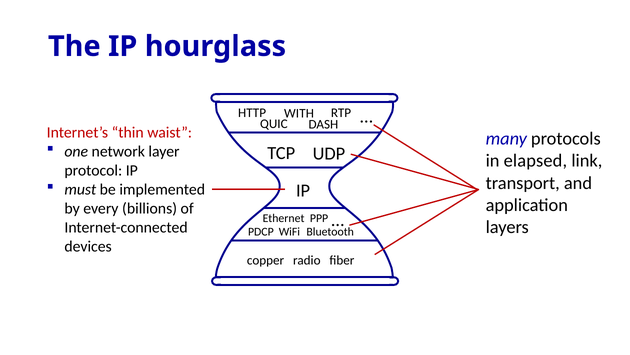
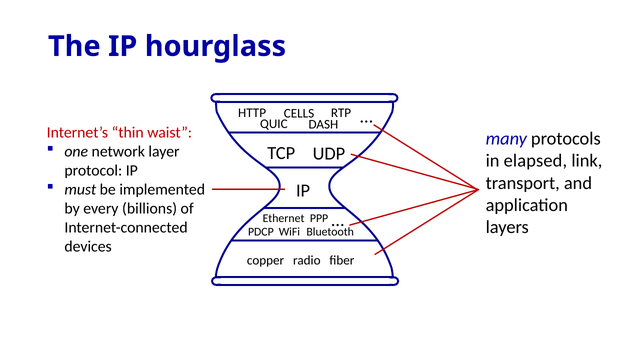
WITH: WITH -> CELLS (299, 113)
